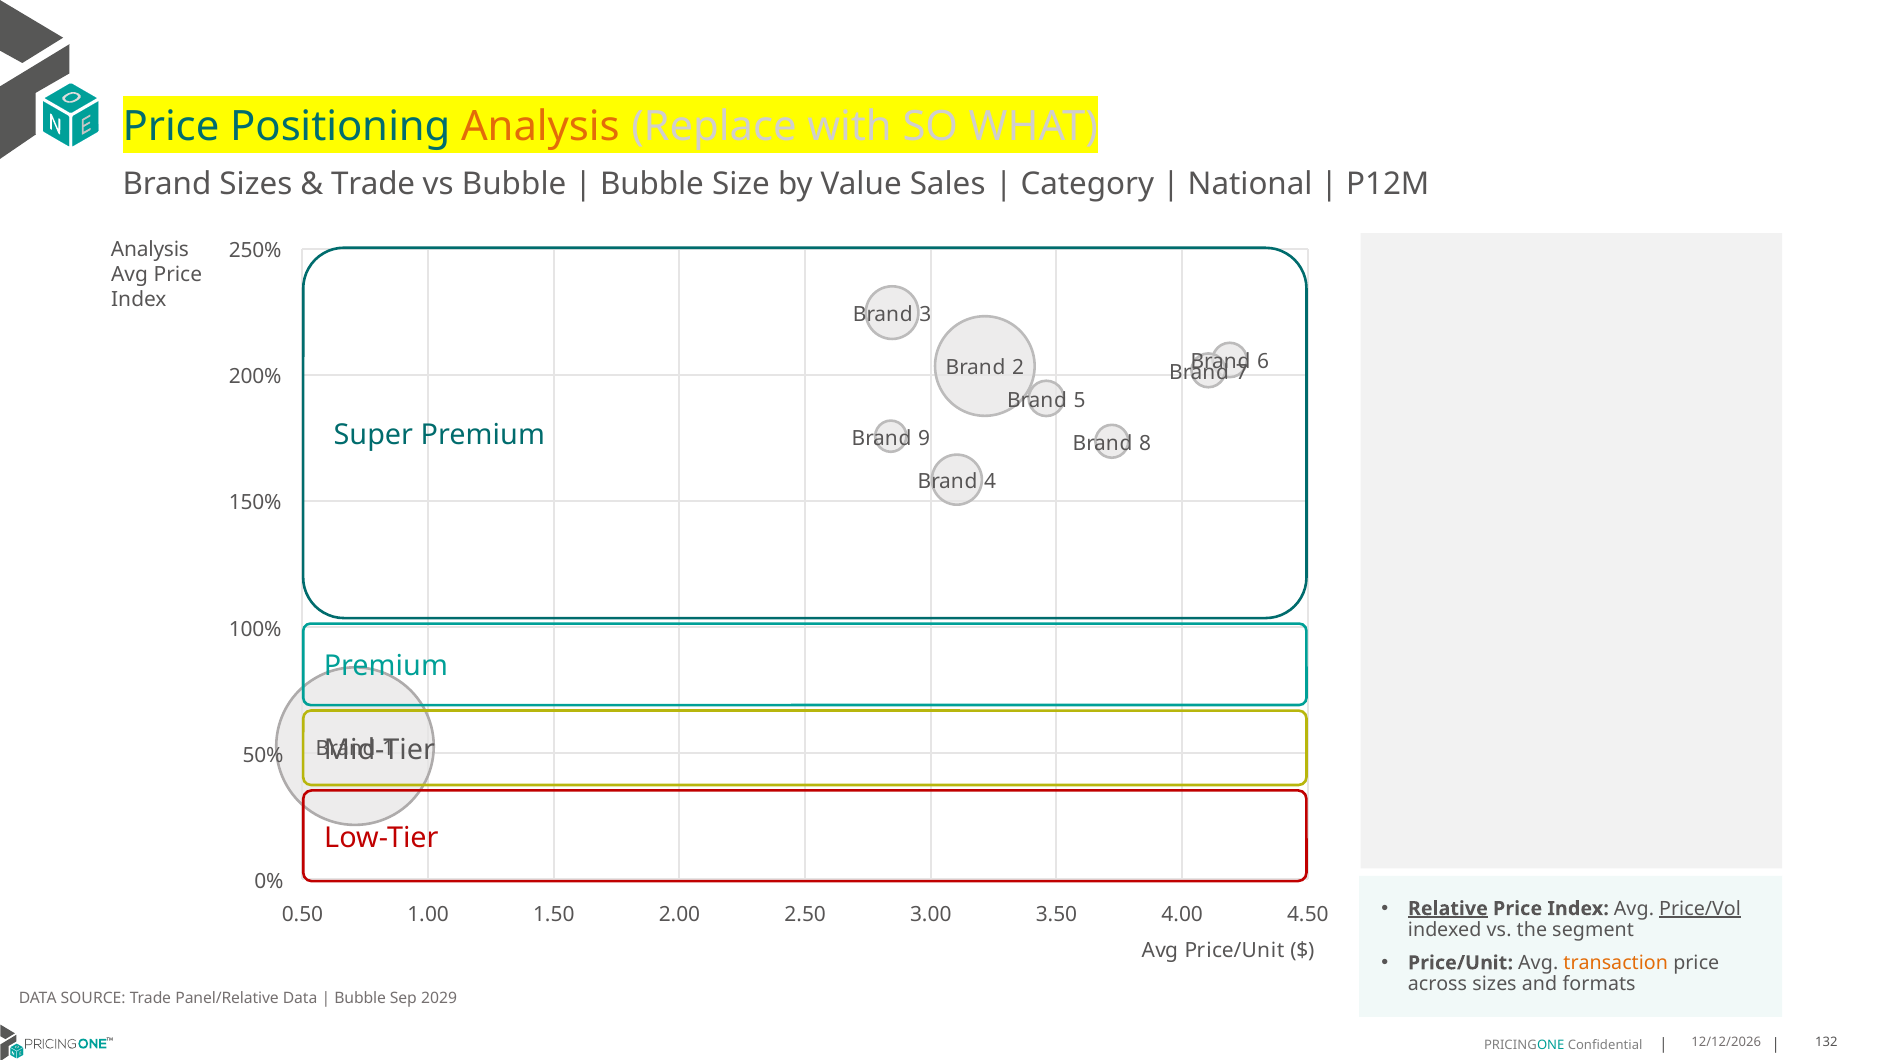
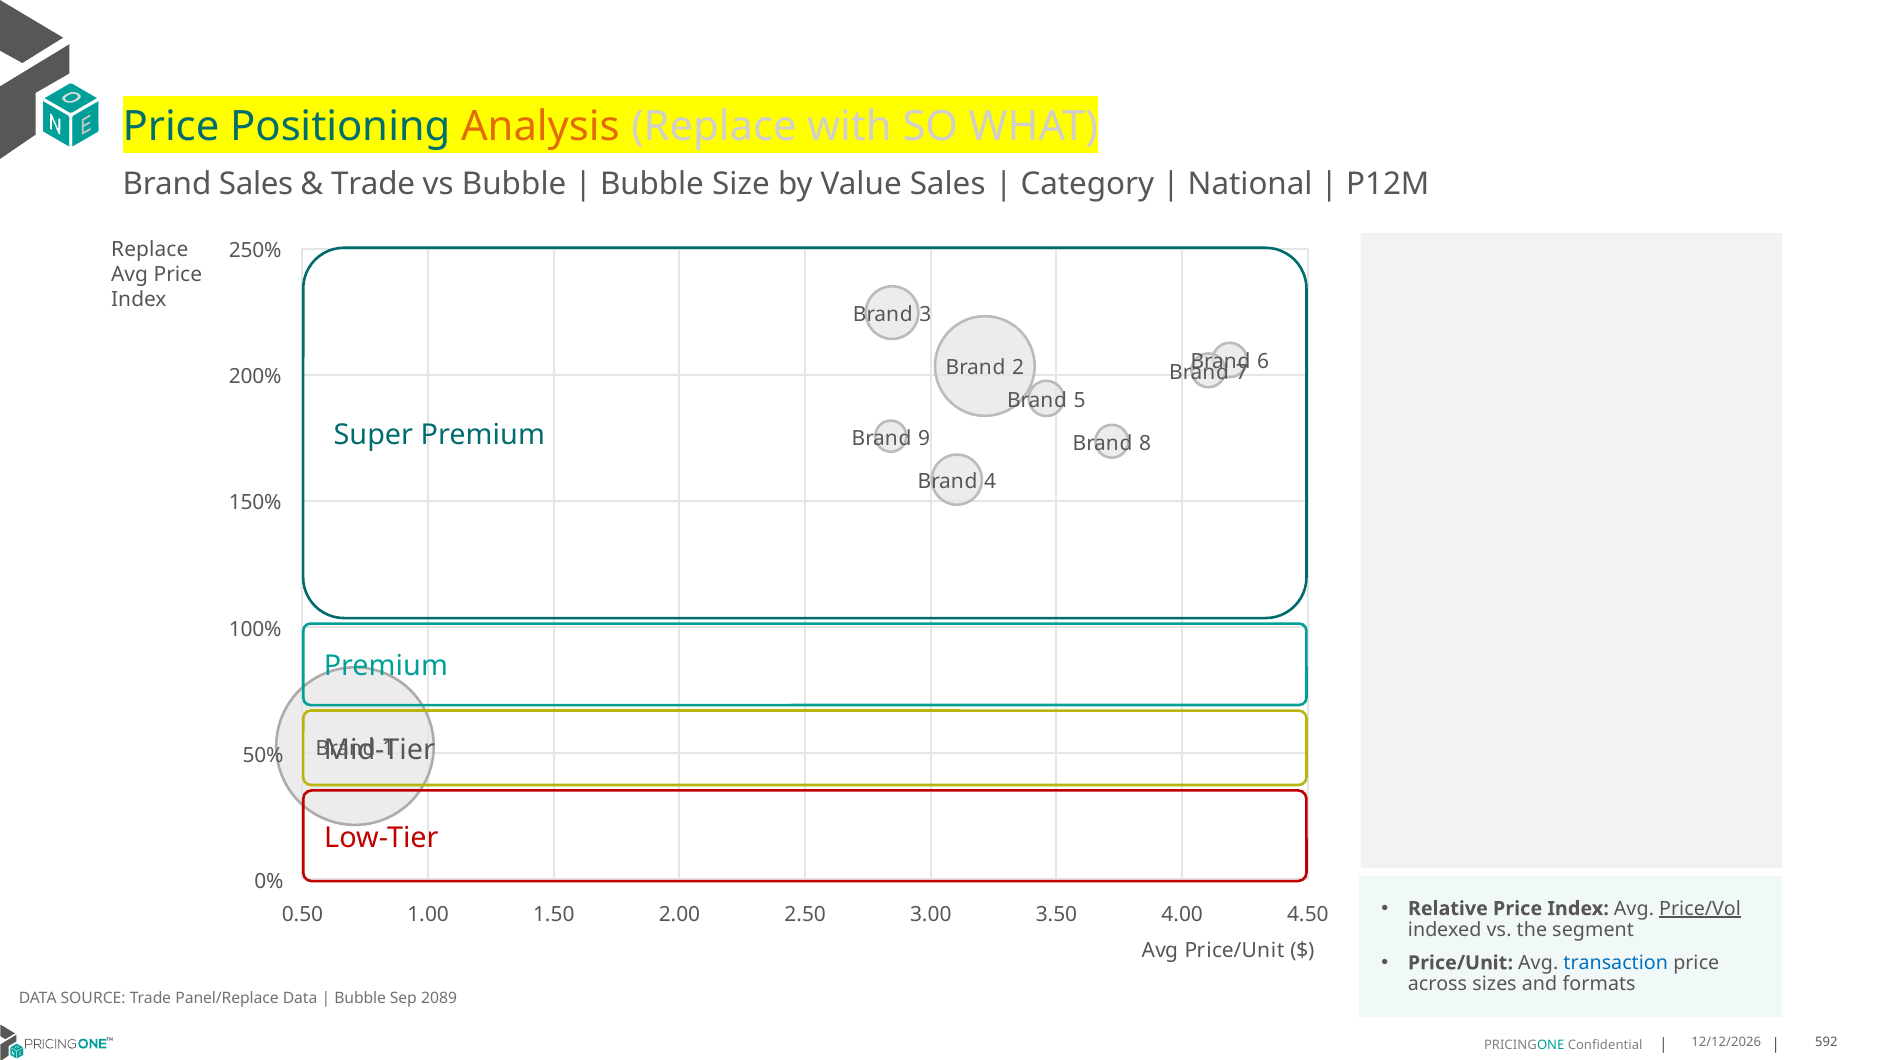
Brand Sizes: Sizes -> Sales (256, 184)
Analysis: Analysis -> Replace (150, 249)
Relative underline: present -> none (1448, 908)
transaction colour: orange -> blue (1616, 963)
Panel/Relative: Panel/Relative -> Panel/Replace (227, 998)
2029: 2029 -> 2089 (439, 998)
132: 132 -> 592 (1826, 1042)
